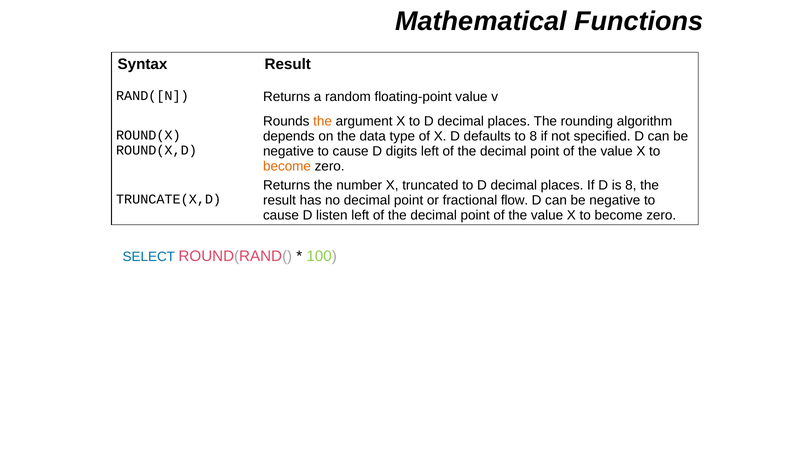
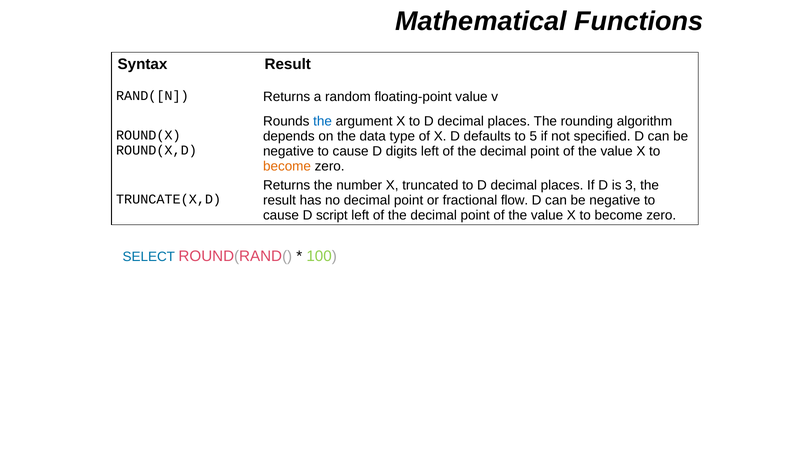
the colour: orange -> blue (323, 121)
to 8: 8 -> 5 (533, 136)
is 8: 8 -> 3 (631, 186)
listen: listen -> script (332, 216)
